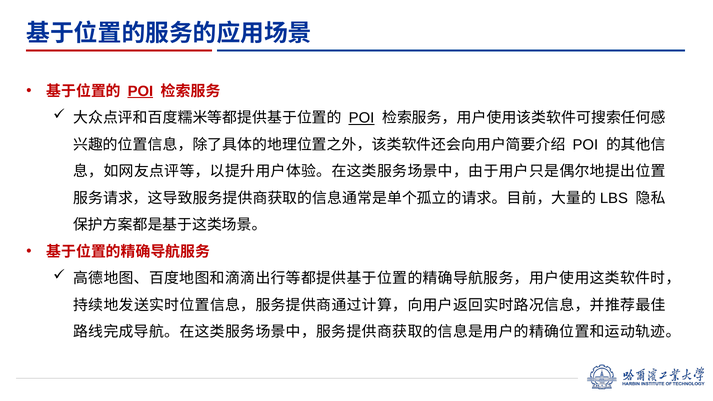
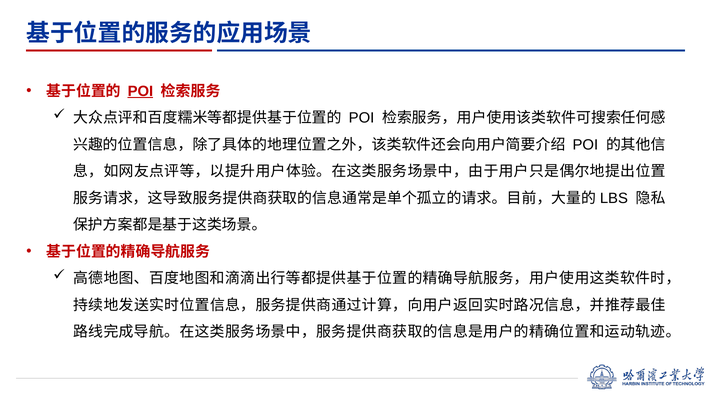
POI underline: present -> none (362, 118)
